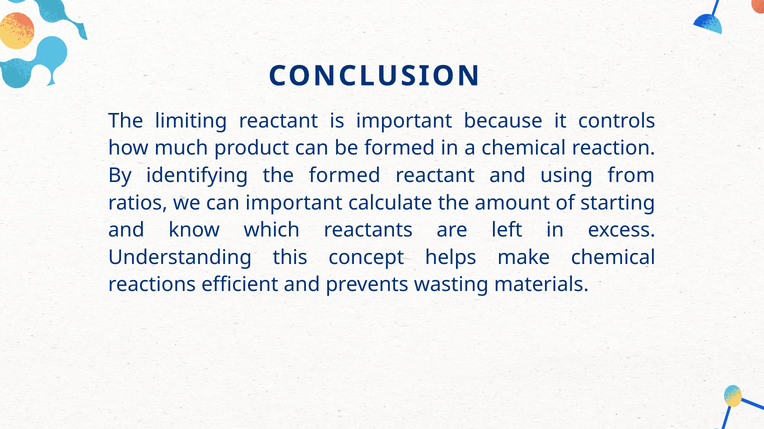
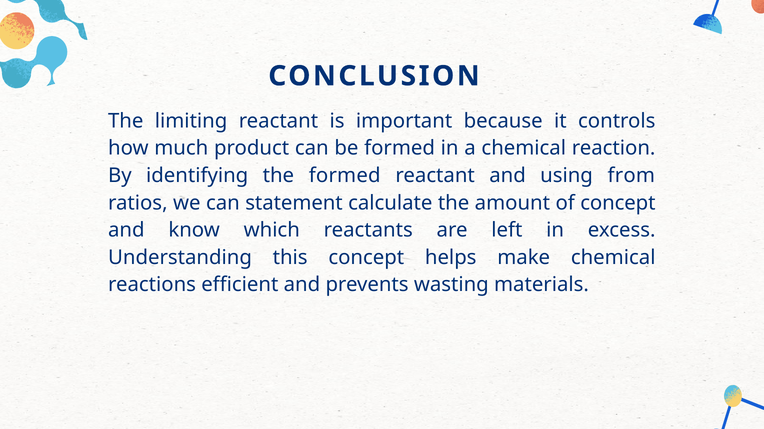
can important: important -> statement (294, 203)
of starting: starting -> concept (618, 203)
